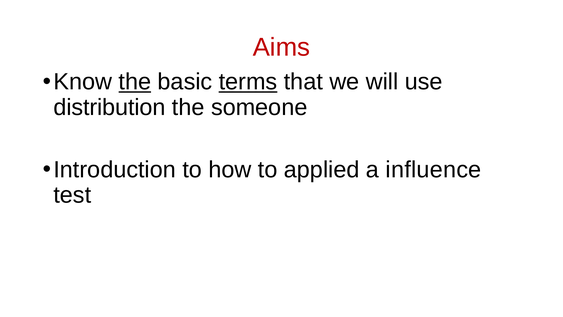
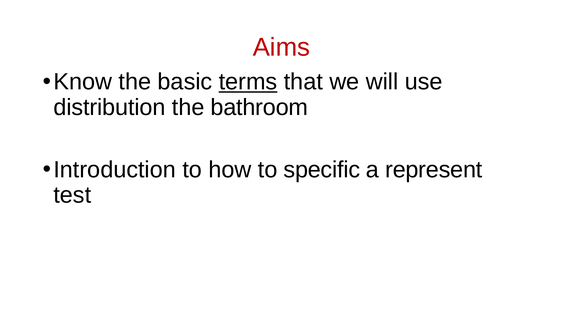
the underline: present -> none (135, 82)
someone: someone -> bathroom (259, 107)
applied: applied -> specific (322, 170)
influence: influence -> represent (434, 170)
